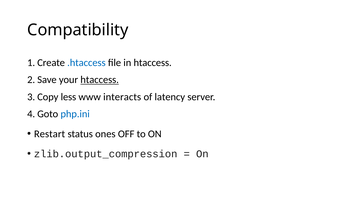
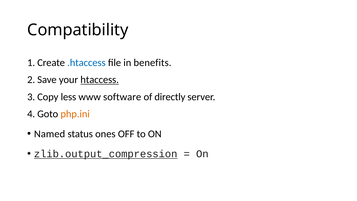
in htaccess: htaccess -> benefits (153, 63)
interacts: interacts -> software (122, 97)
latency: latency -> directly (170, 97)
php.ini colour: blue -> orange (75, 114)
Restart: Restart -> Named (50, 134)
zlib.output_compression underline: none -> present (106, 154)
